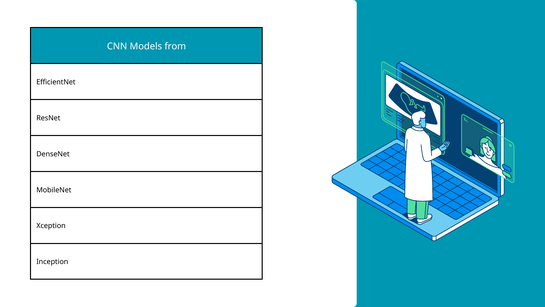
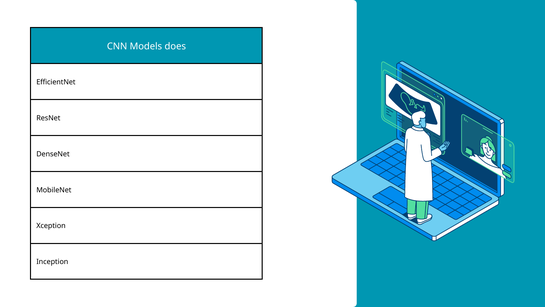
from: from -> does (175, 46)
